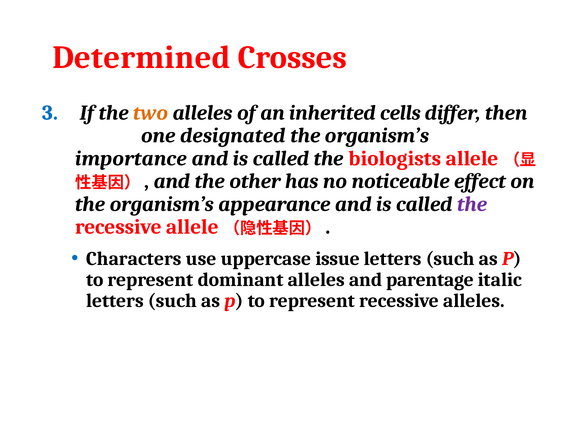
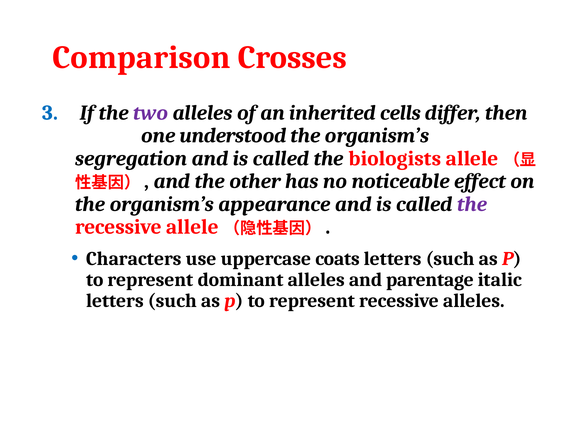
Determined: Determined -> Comparison (141, 57)
two colour: orange -> purple (151, 113)
designated: designated -> understood (233, 136)
importance: importance -> segregation (131, 158)
issue: issue -> coats (338, 258)
